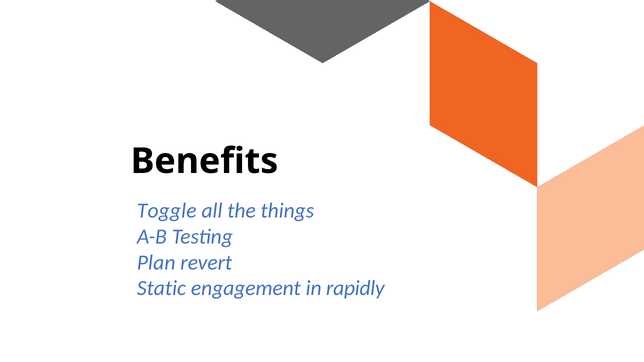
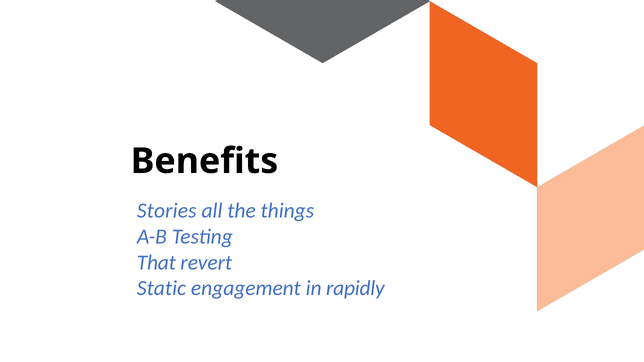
Toggle: Toggle -> Stories (167, 211)
Plan: Plan -> That (156, 263)
